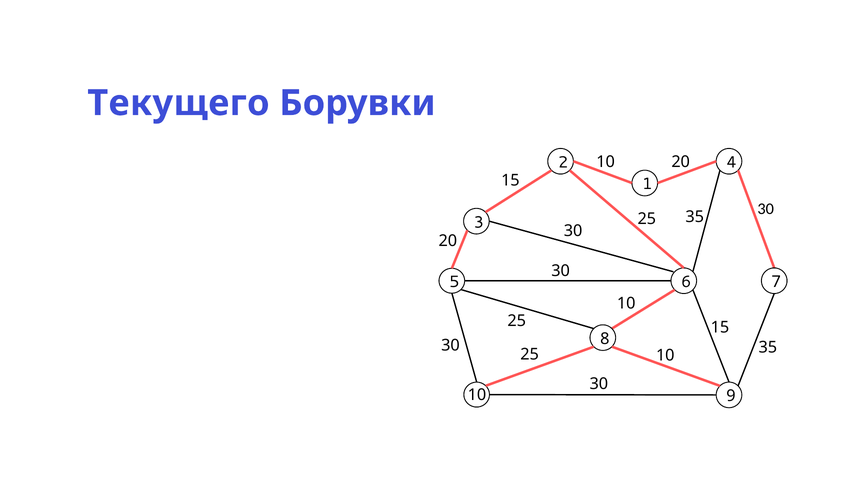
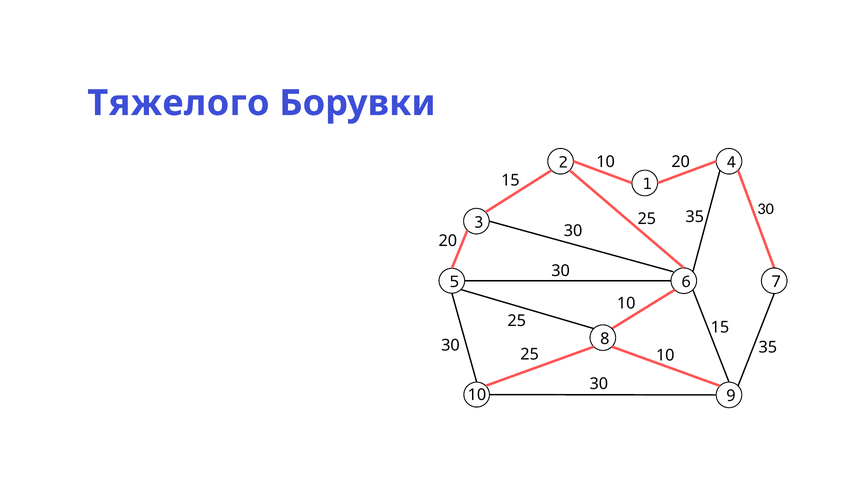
Текущего: Текущего -> Тяжелого (178, 103)
